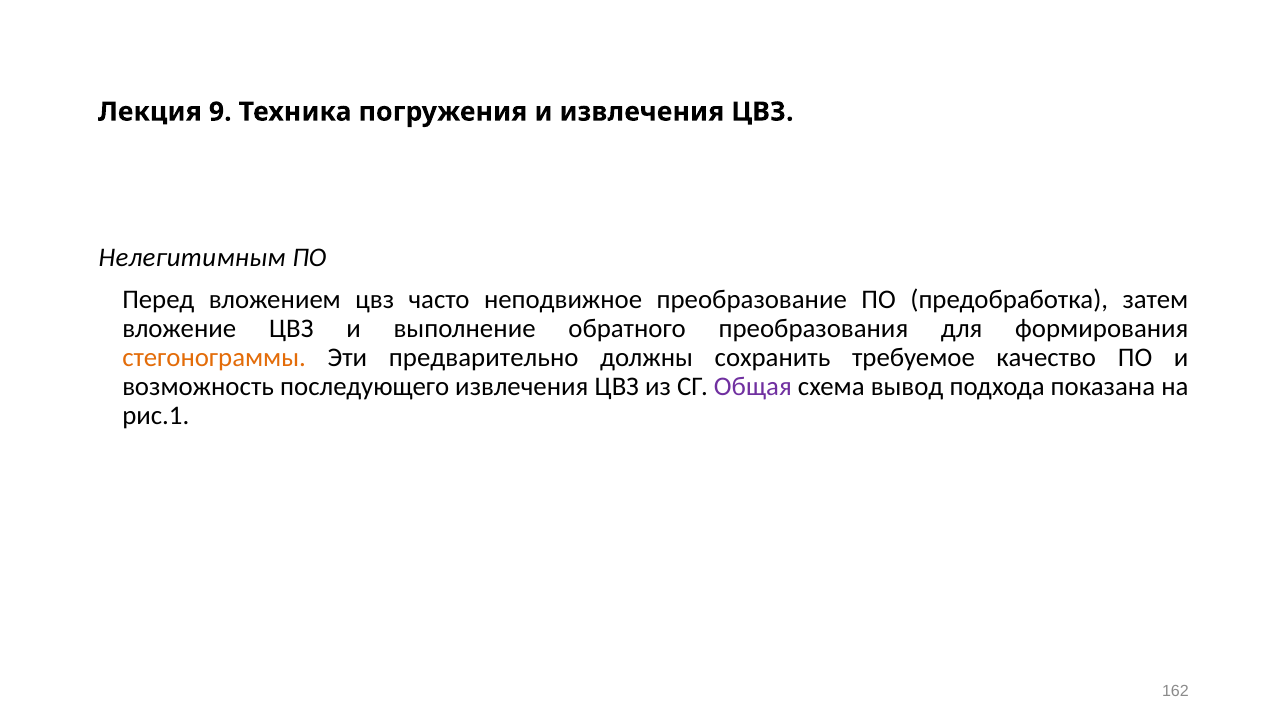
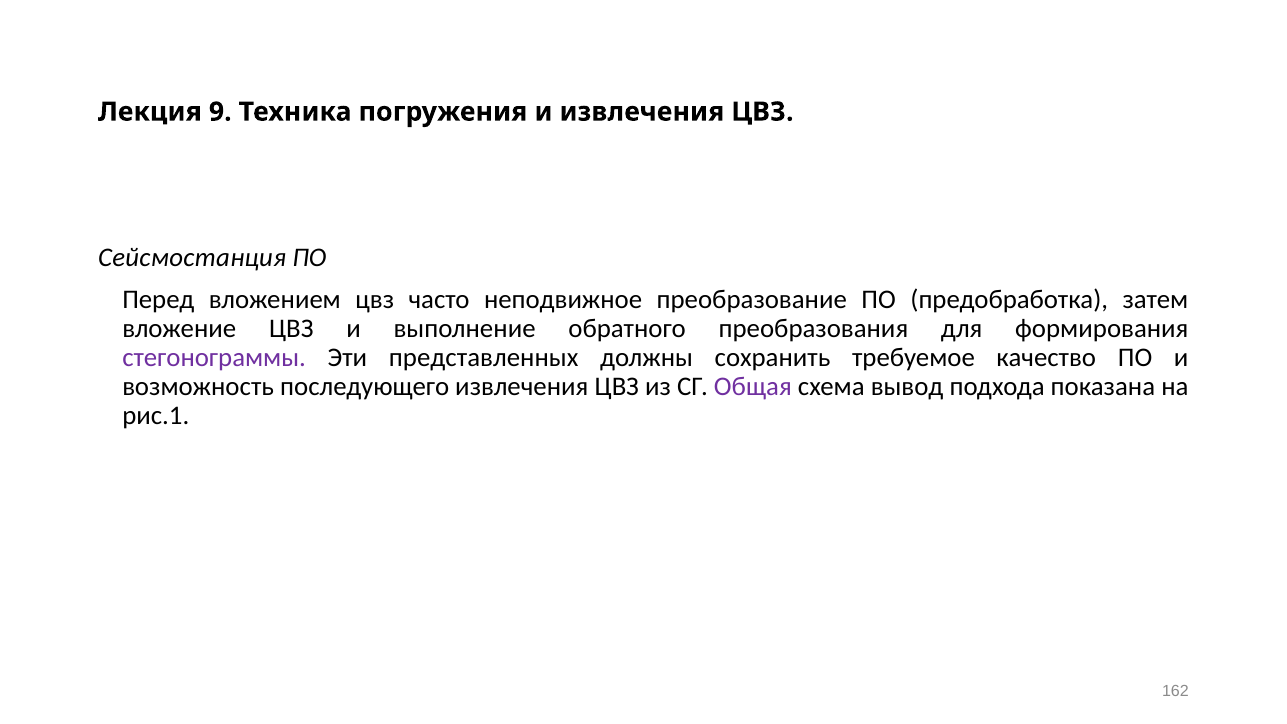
Нелегитимным: Нелегитимным -> Сейсмостанция (192, 257)
стегонограммы colour: orange -> purple (214, 358)
предварительно: предварительно -> представленных (484, 358)
